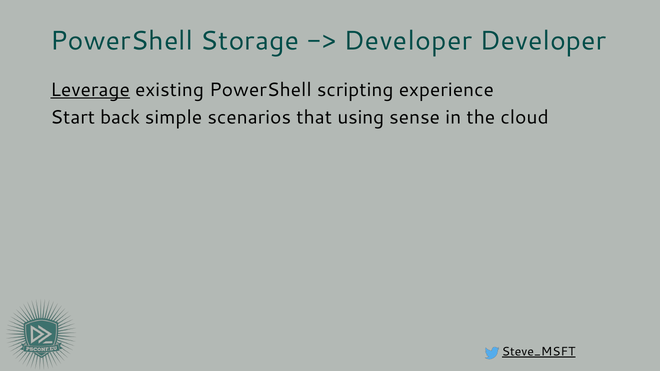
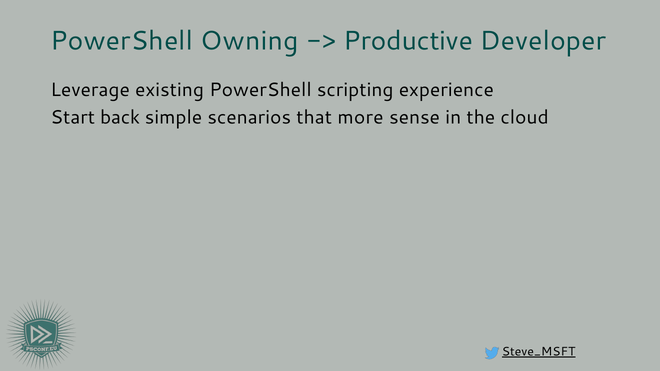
Storage: Storage -> Owning (250, 41)
Developer: Developer -> Productive (408, 41)
Leverage underline: present -> none (90, 90)
using: using -> more (361, 118)
